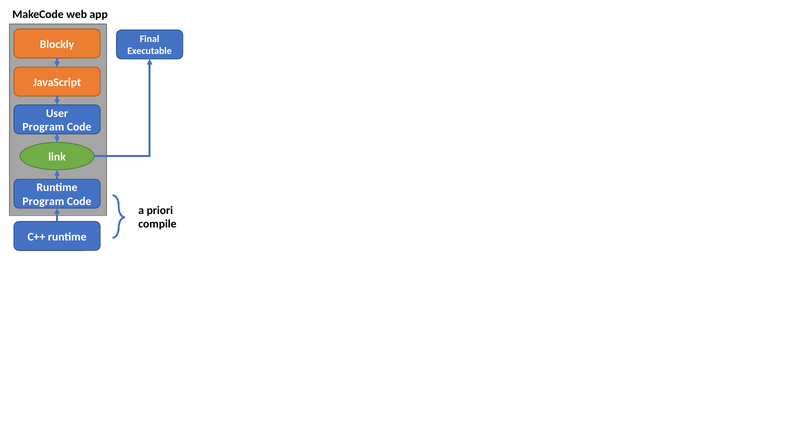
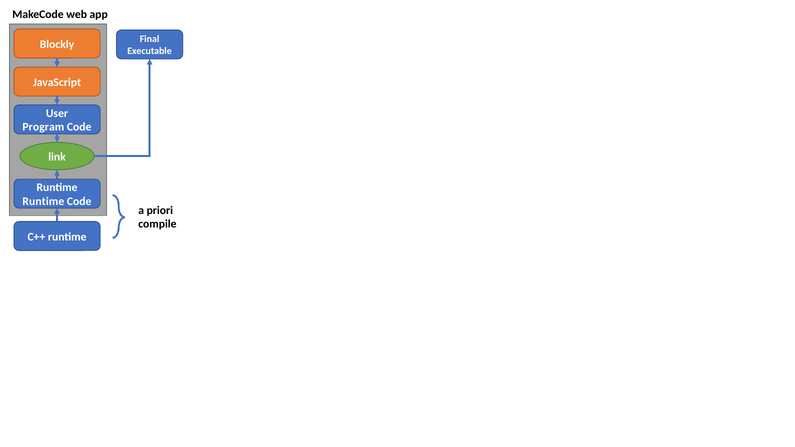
Program: Program -> Runtime (43, 202)
